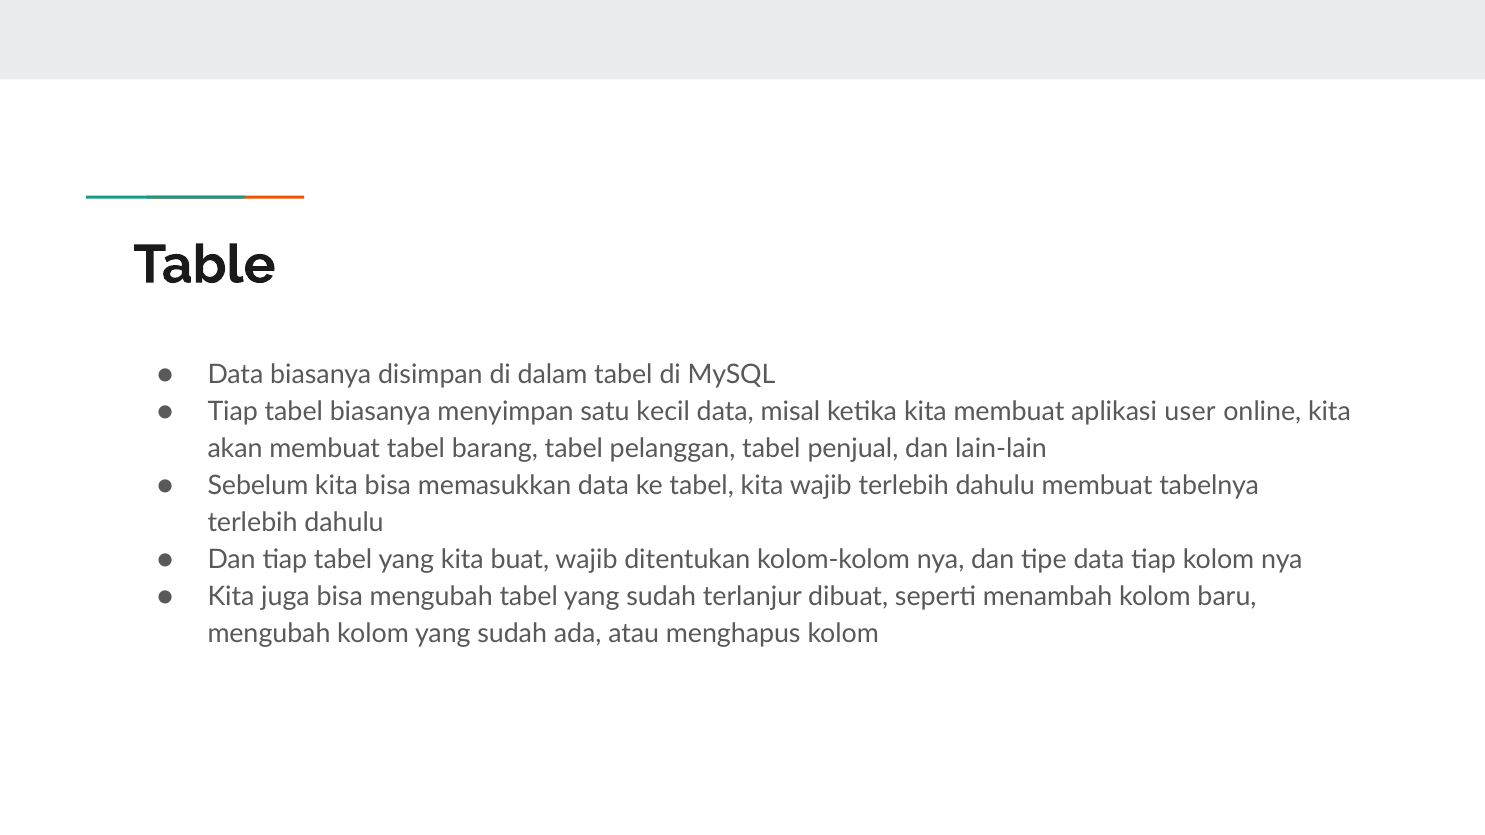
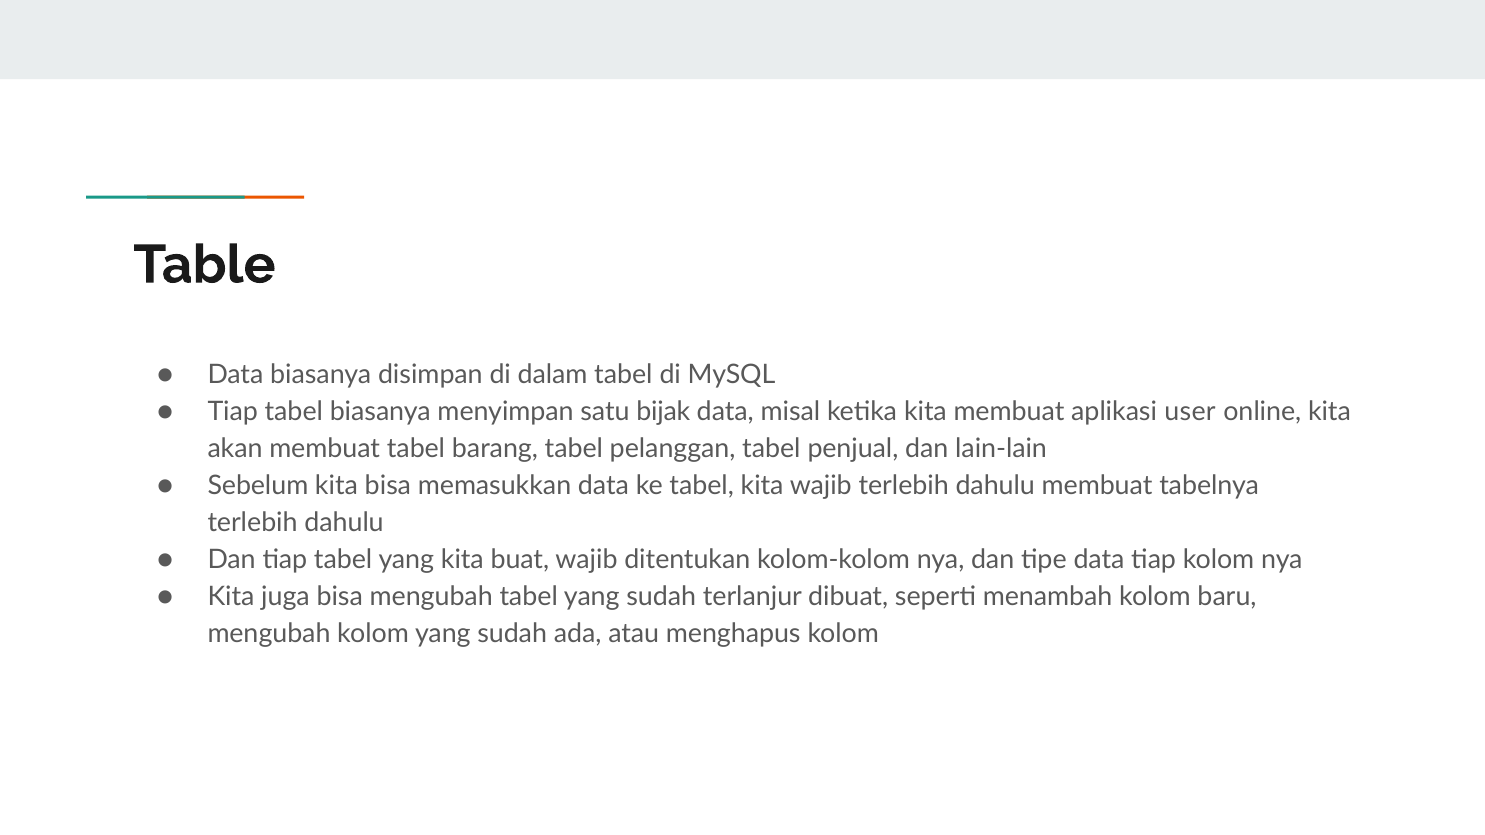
kecil: kecil -> bijak (663, 412)
